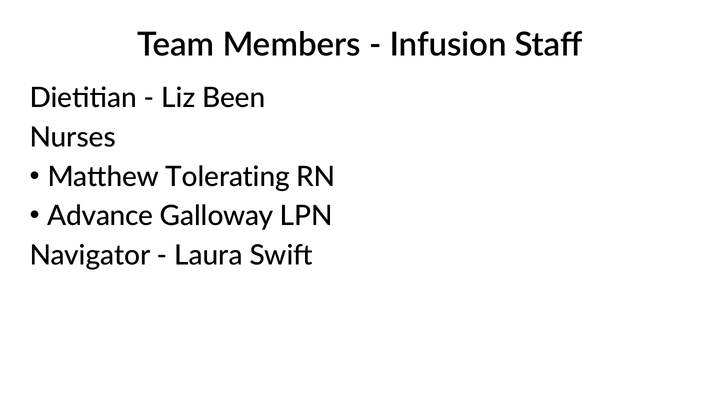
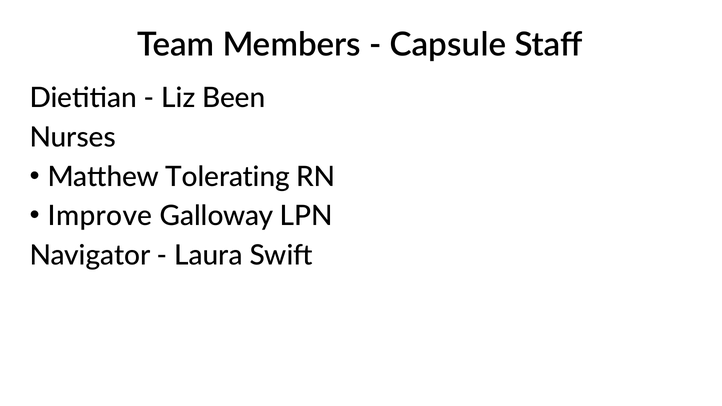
Infusion: Infusion -> Capsule (448, 45)
Advance: Advance -> Improve (100, 216)
